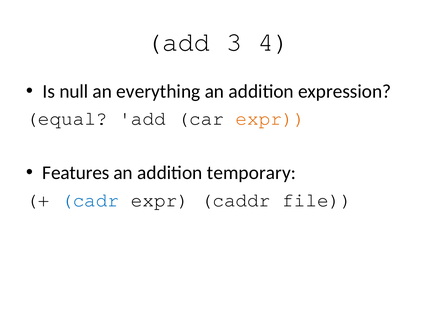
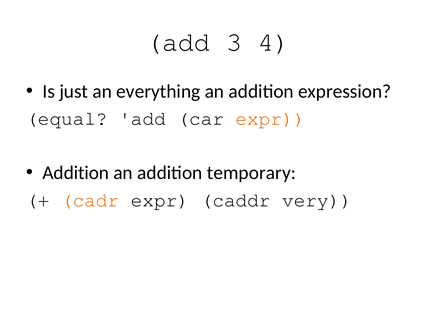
null: null -> just (74, 91)
Features: Features -> Addition (76, 173)
cadr colour: blue -> orange (90, 200)
file: file -> very (317, 200)
